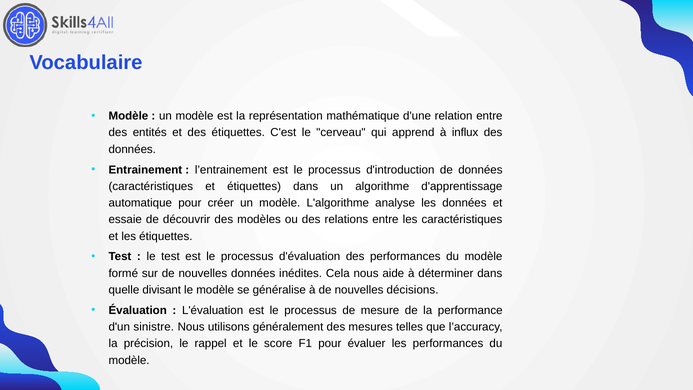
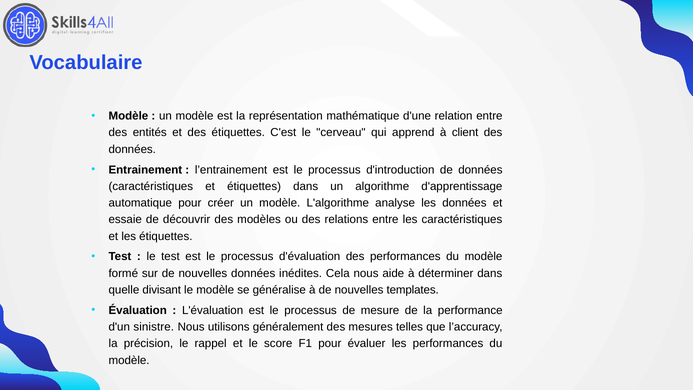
influx: influx -> client (465, 133)
décisions: décisions -> templates (413, 290)
